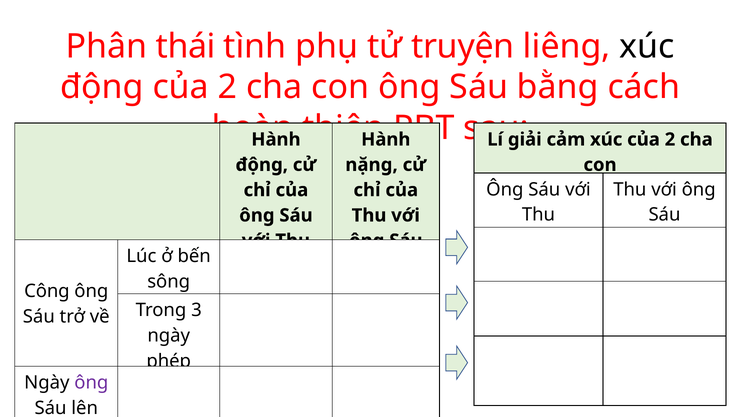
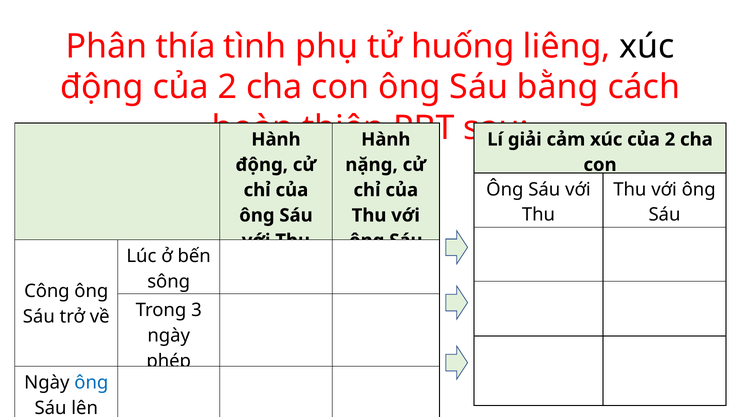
thái: thái -> thía (186, 46)
truyện: truyện -> huống (463, 46)
ông colour: purple -> blue (91, 382)
